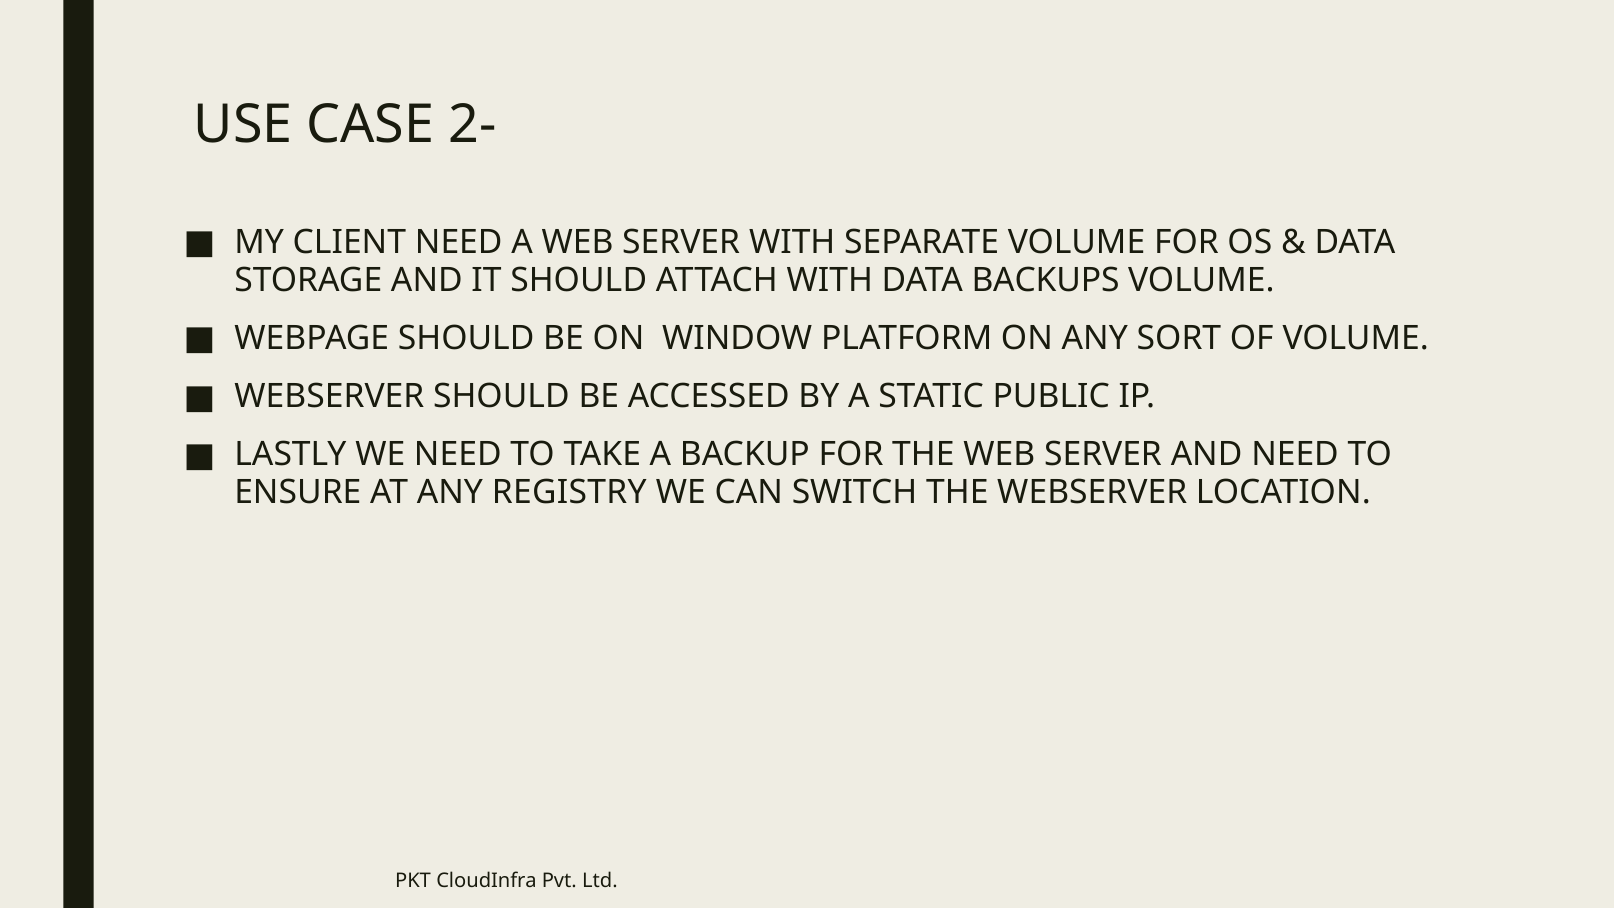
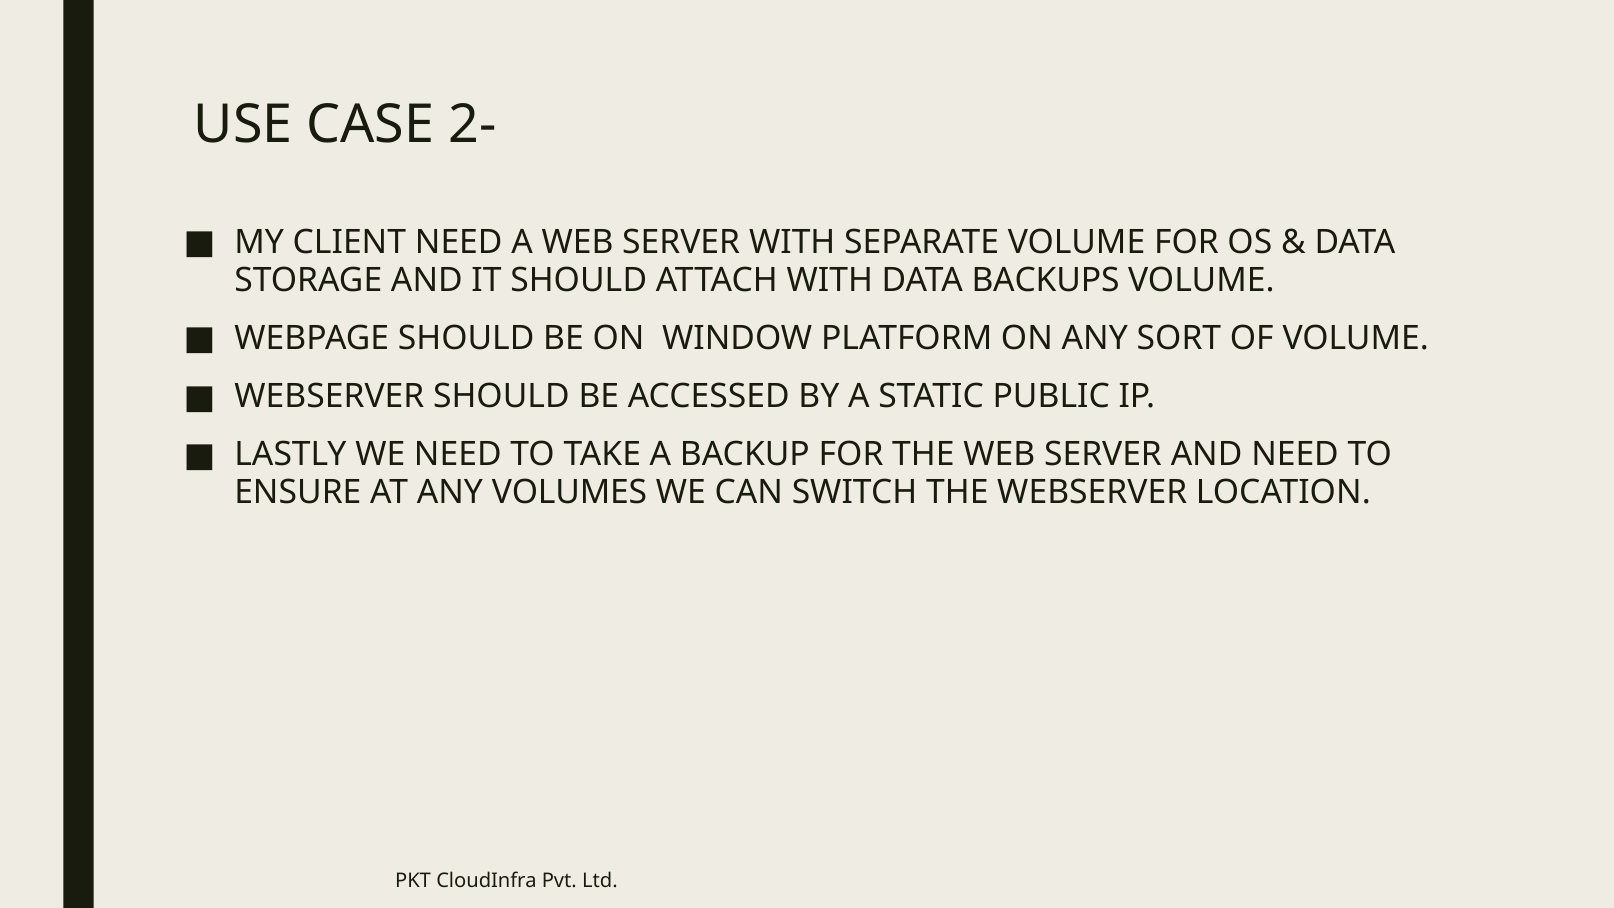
REGISTRY: REGISTRY -> VOLUMES (569, 492)
